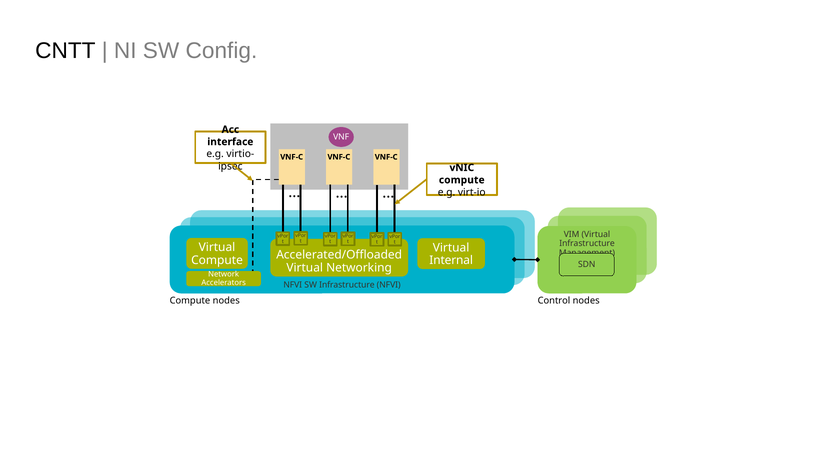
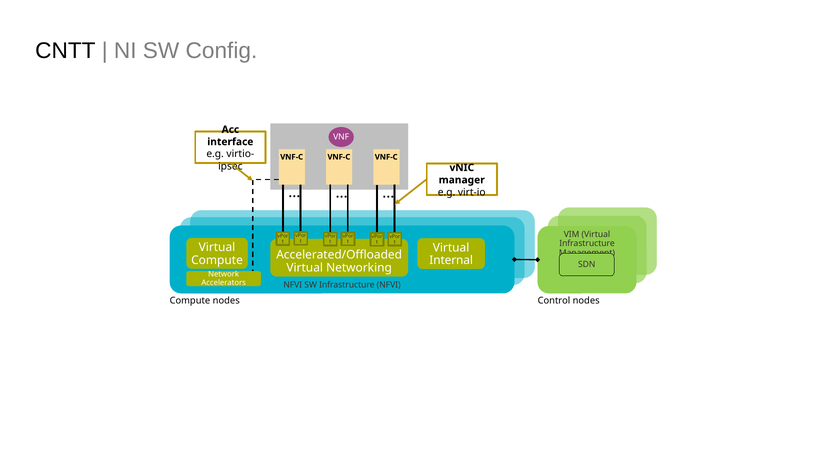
compute: compute -> manager (462, 180)
